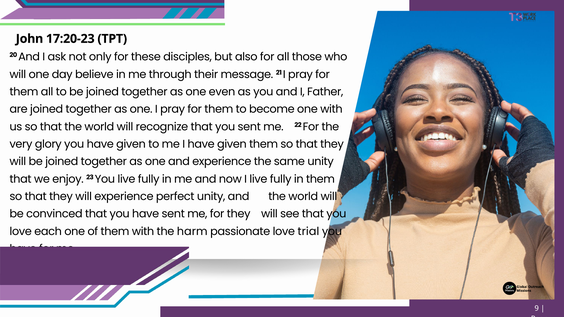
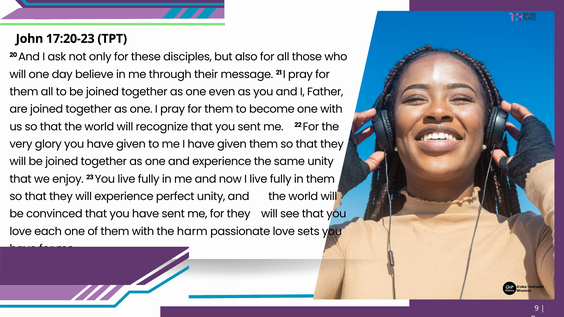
trial: trial -> sets (309, 232)
